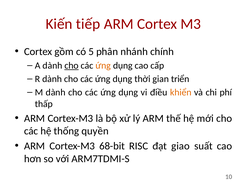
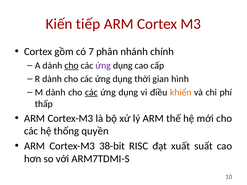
5: 5 -> 7 (91, 52)
ứng colour: orange -> purple (103, 66)
triển: triển -> hình (180, 79)
các underline: none -> present (91, 93)
68-bit: 68-bit -> 38-bit (112, 146)
giao: giao -> xuất (181, 146)
